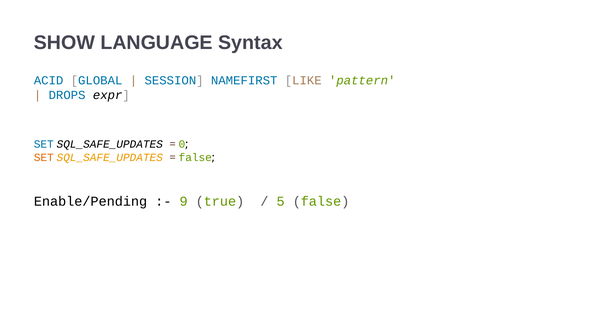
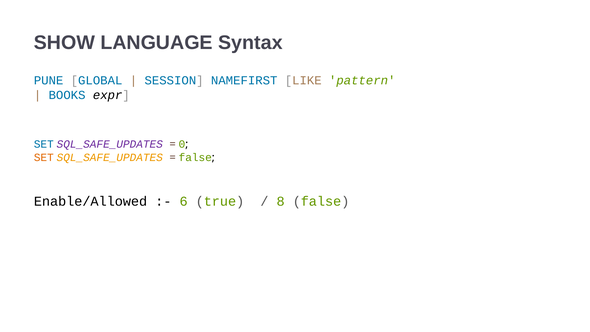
ACID: ACID -> PUNE (49, 80)
DROPS: DROPS -> BOOKS (67, 95)
SQL_SAFE_UPDATES colour: black -> purple (110, 144)
Enable/Pending: Enable/Pending -> Enable/Allowed (91, 201)
9: 9 -> 6 (184, 201)
5: 5 -> 8 (281, 201)
